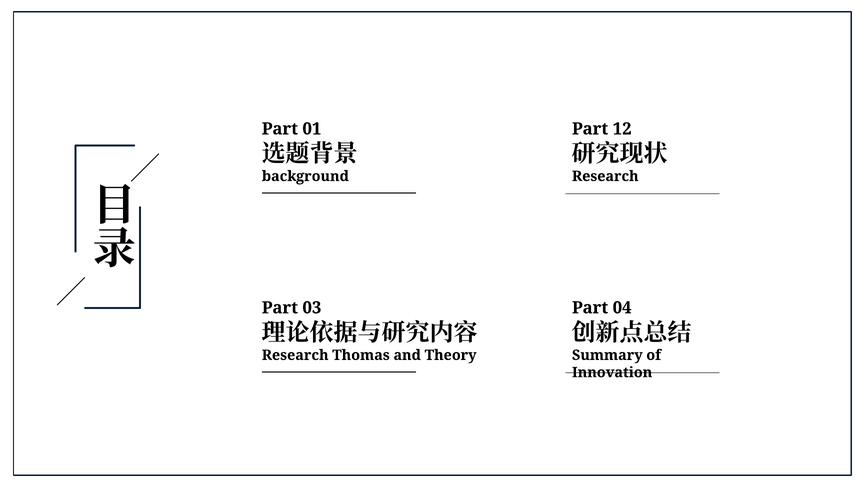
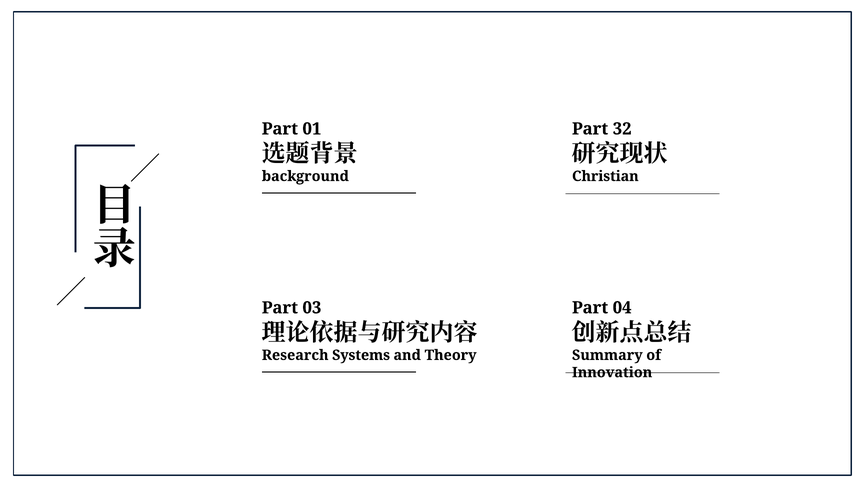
12: 12 -> 32 (622, 129)
Research: Research -> Christian (605, 176)
Thomas: Thomas -> Systems (361, 355)
